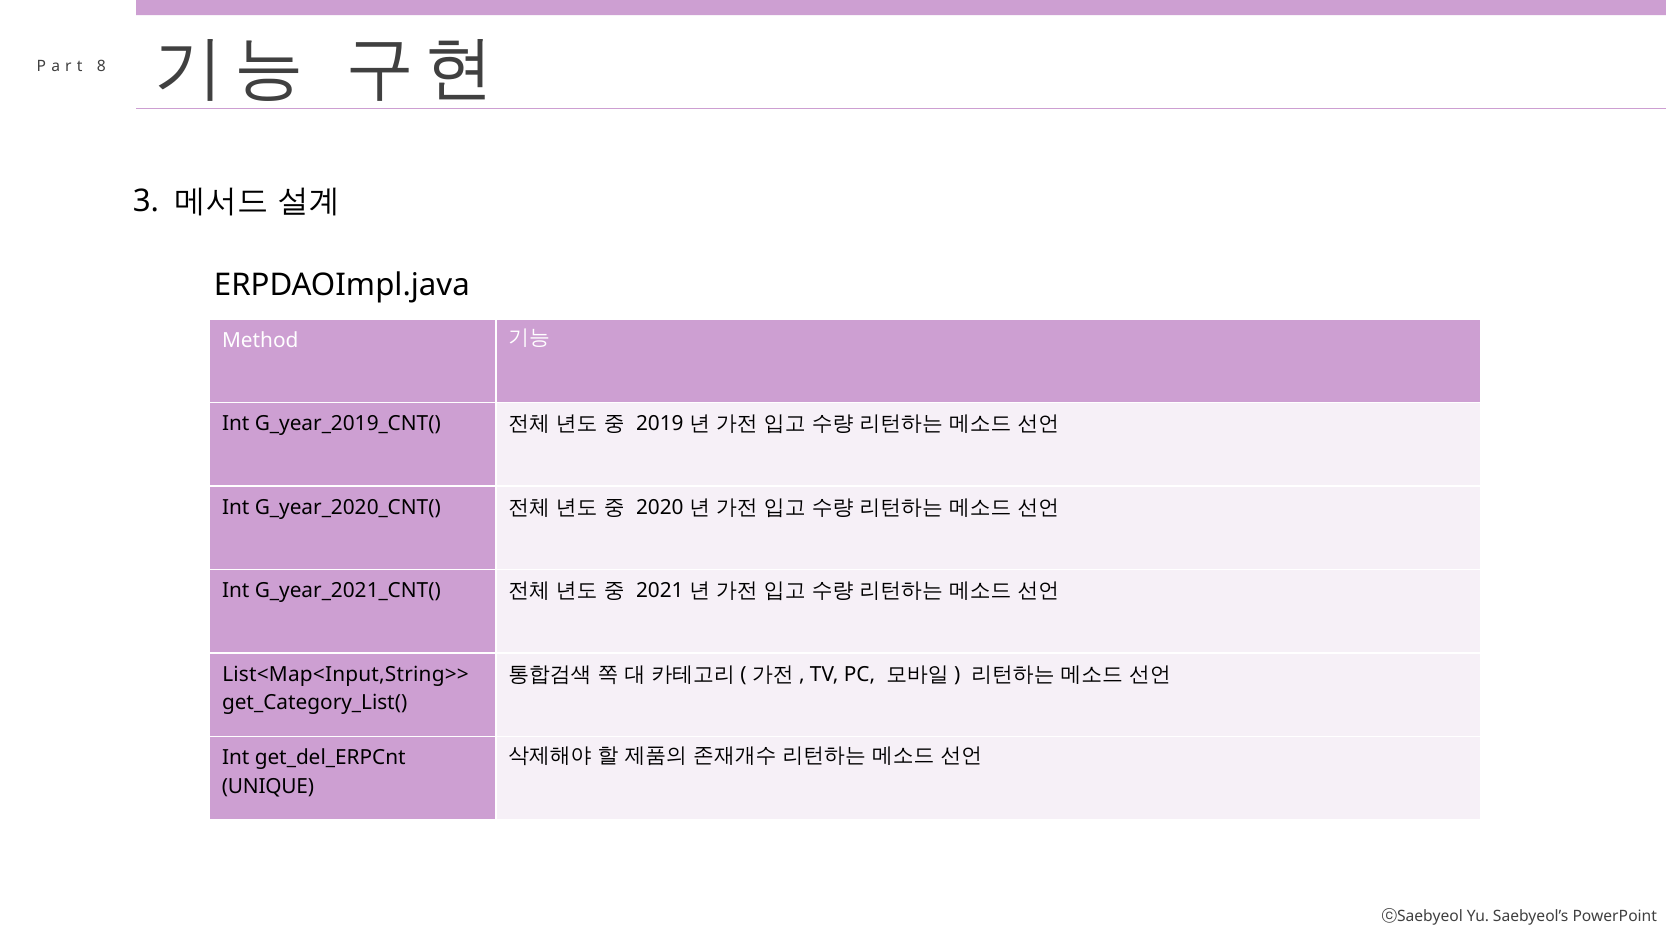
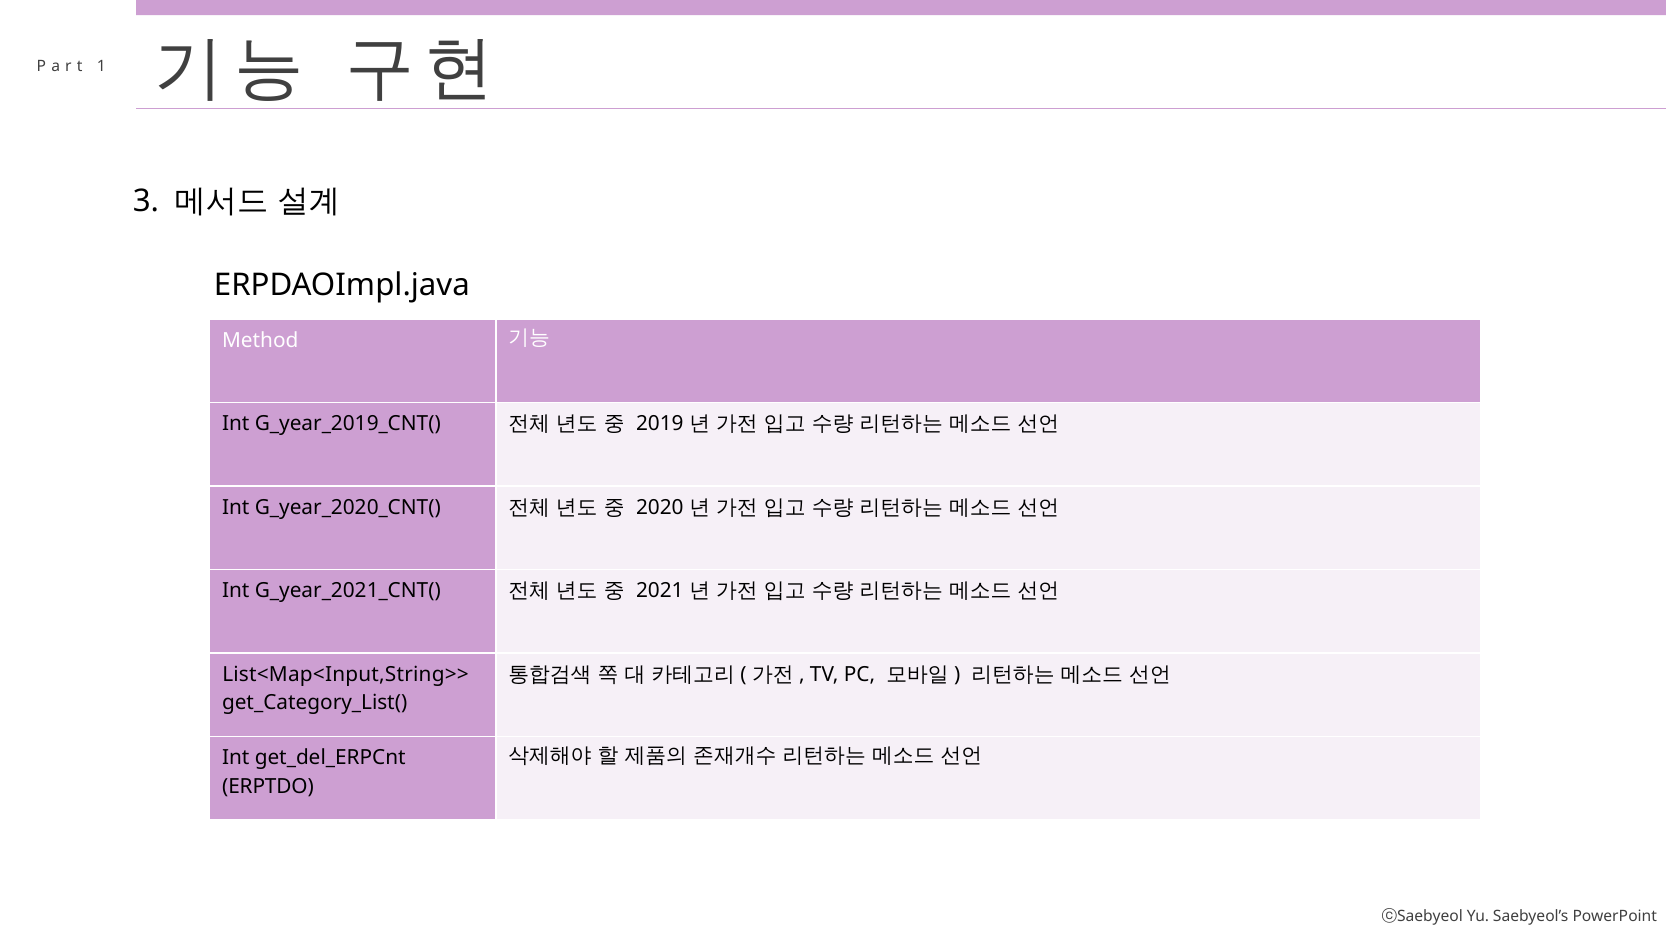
8: 8 -> 1 (101, 66)
UNIQUE: UNIQUE -> ERPTDO (268, 786)
